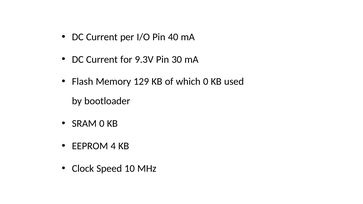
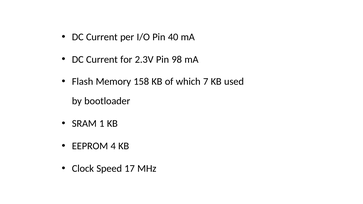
9.3V: 9.3V -> 2.3V (144, 59)
30: 30 -> 98 (177, 59)
129: 129 -> 158 (141, 82)
which 0: 0 -> 7 (206, 82)
SRAM 0: 0 -> 1 (102, 124)
10: 10 -> 17 (130, 169)
